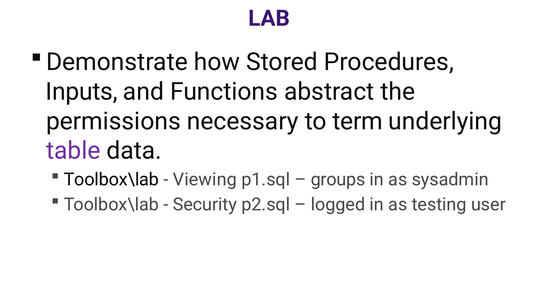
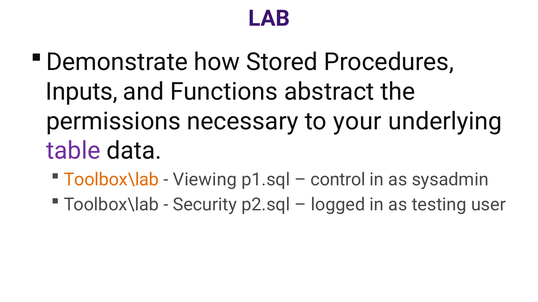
term: term -> your (357, 122)
Toolbox\lab colour: black -> orange (111, 180)
groups: groups -> control (338, 180)
